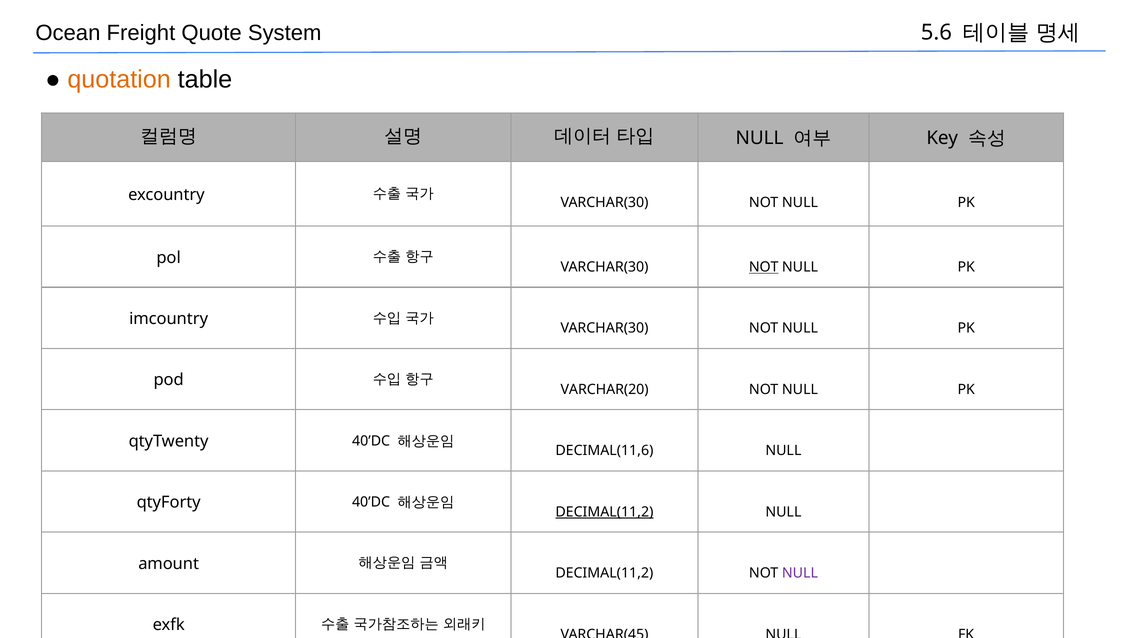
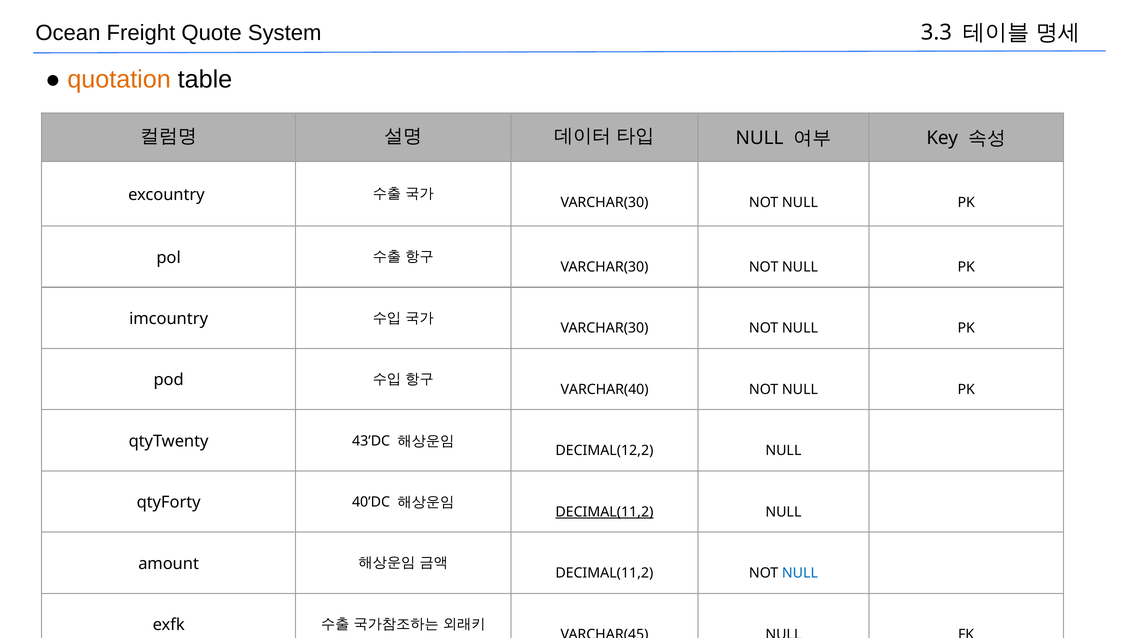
5.6: 5.6 -> 3.3 (936, 33)
NOT underline: present -> none (764, 267)
VARCHAR(20: VARCHAR(20 -> VARCHAR(40 (605, 390)
qtyTwenty 40’DC: 40’DC -> 43’DC (371, 441)
DECIMAL(11,6: DECIMAL(11,6 -> DECIMAL(12,2 (604, 451)
NULL colour: purple -> blue (800, 574)
